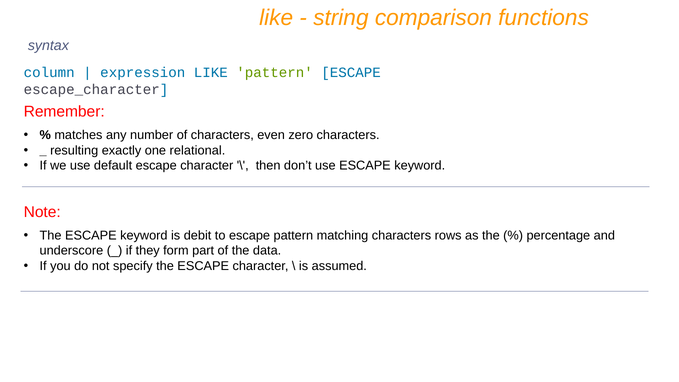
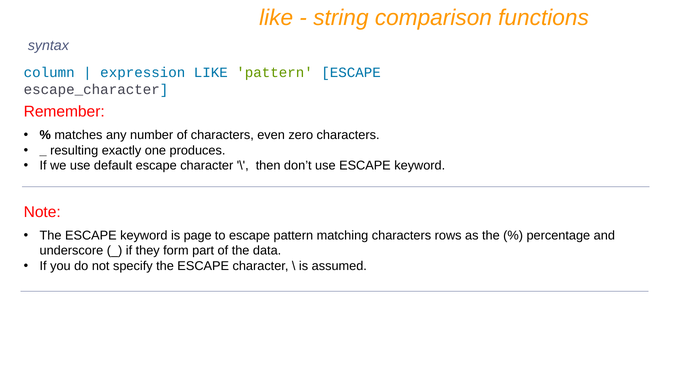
relational: relational -> produces (198, 150)
debit: debit -> page (198, 235)
